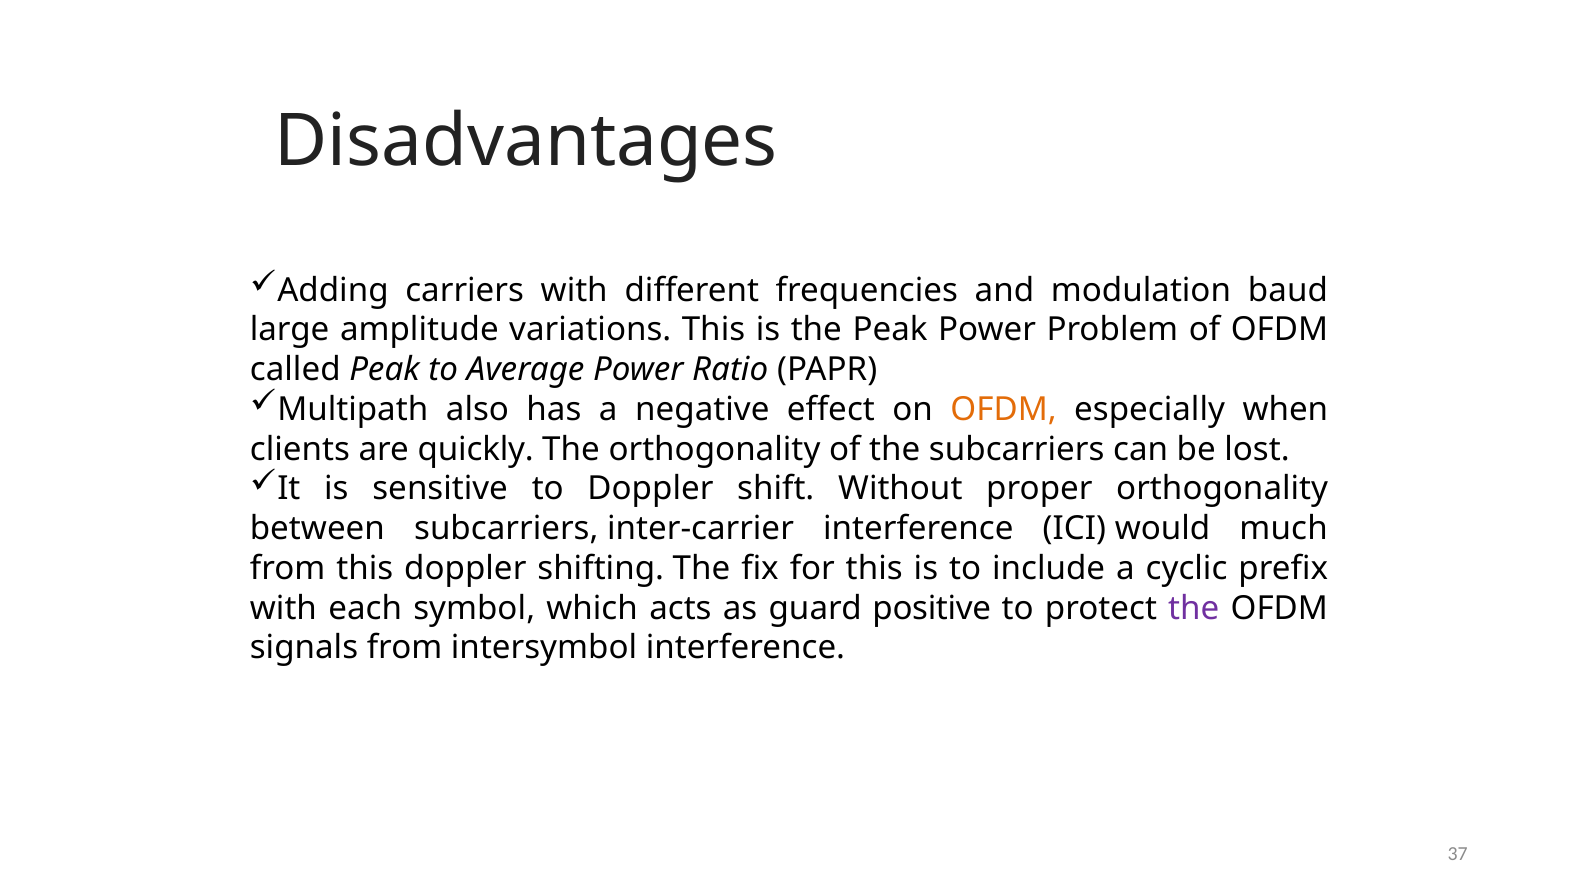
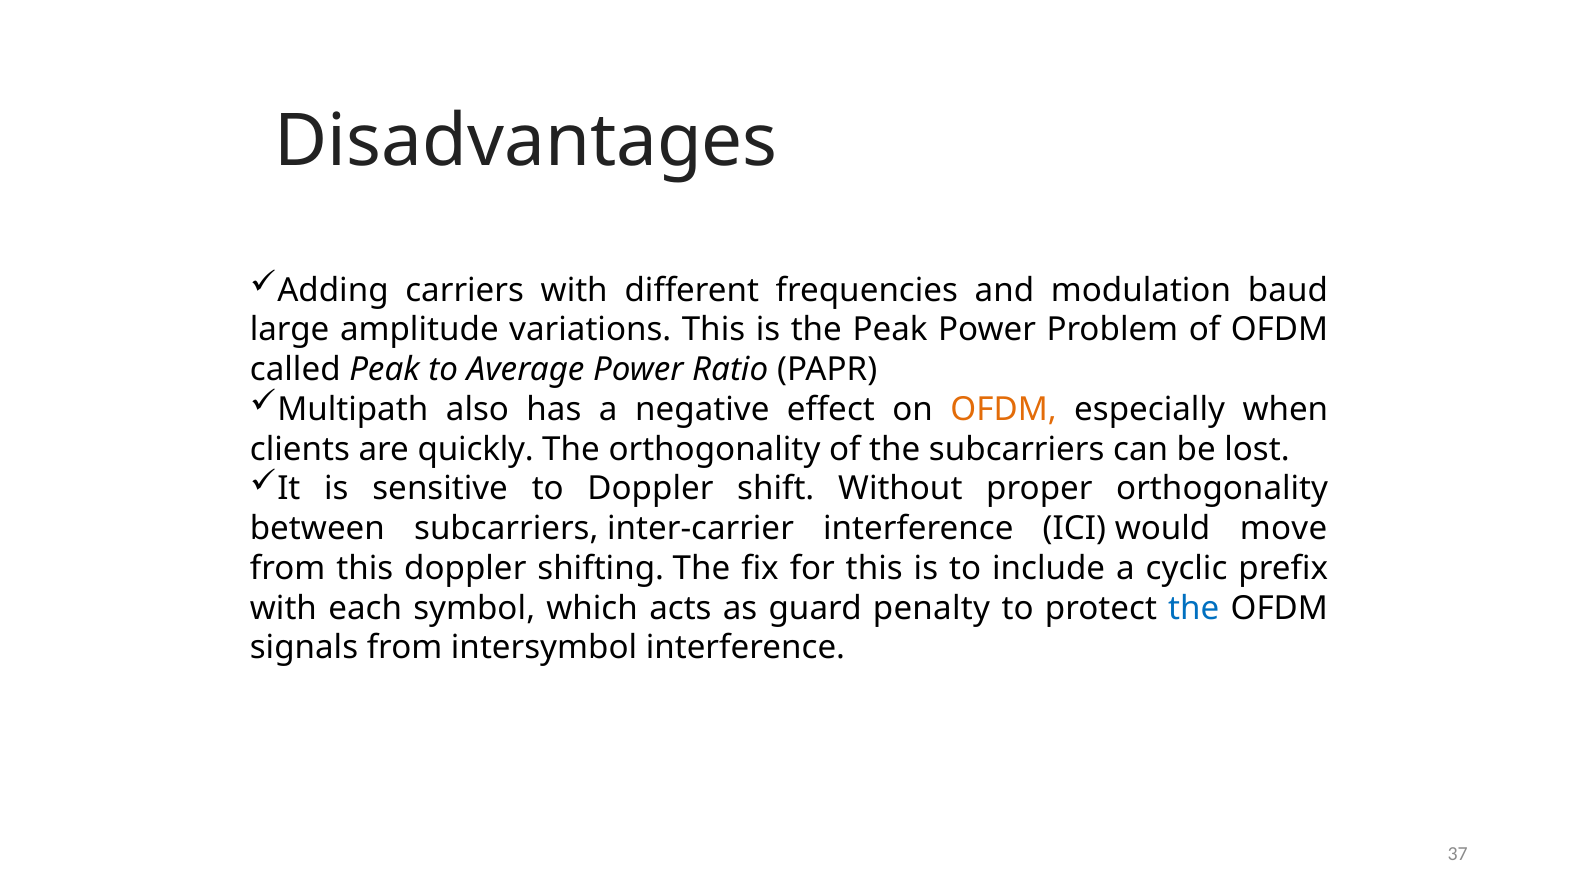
much: much -> move (1284, 529)
positive: positive -> penalty (931, 608)
the colour: purple -> blue (1194, 608)
